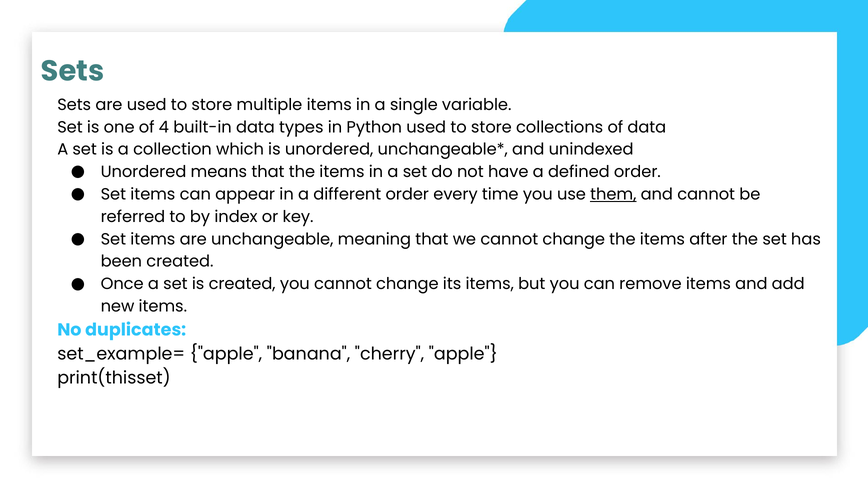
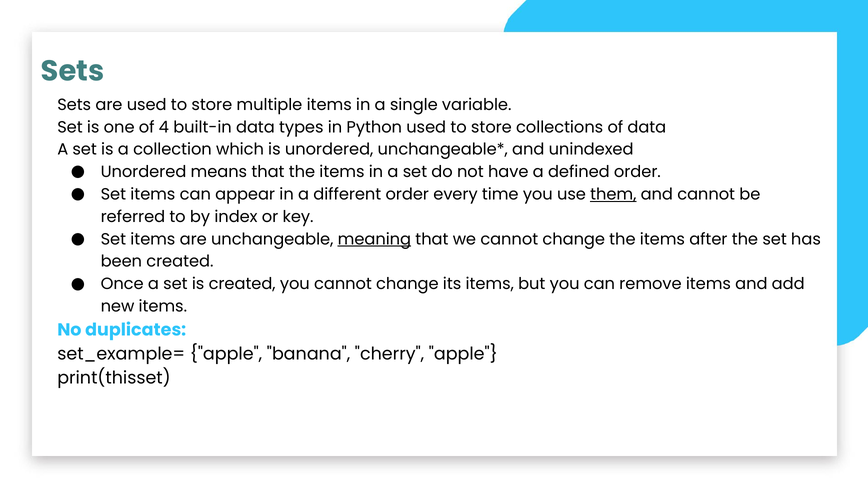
meaning underline: none -> present (374, 239)
